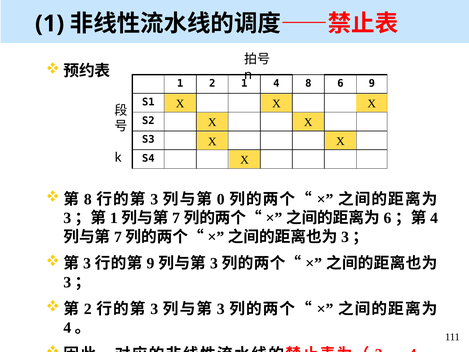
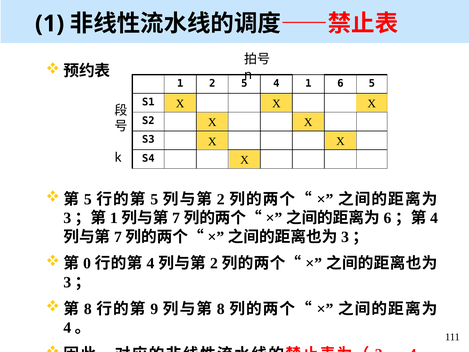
2 1: 1 -> 5 (244, 83)
4 8: 8 -> 1 (308, 83)
6 9: 9 -> 5 (372, 83)
8: 8 -> 5 (88, 199)
3: 3 -> 5 (154, 199)
0: 0 -> 2 (221, 199)
3: 3 -> 0 (87, 263)
9: 9 -> 4 (150, 263)
3: 3 -> 2 (214, 263)
2: 2 -> 8 (88, 309)
3: 3 -> 9 (154, 309)
3: 3 -> 8 (221, 309)
